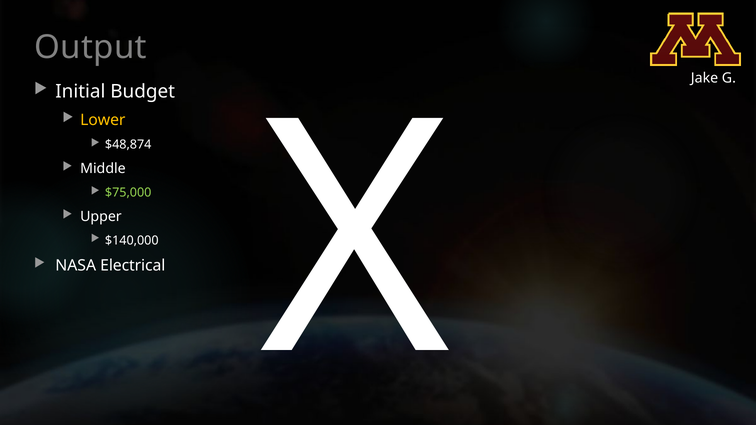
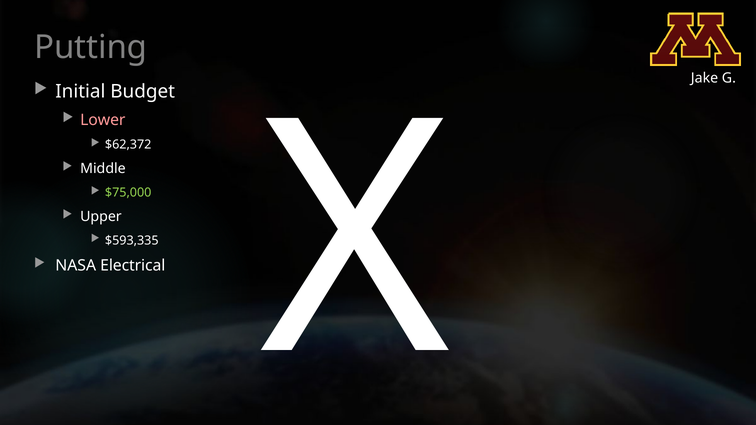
Output: Output -> Putting (91, 48)
Lower colour: yellow -> pink (103, 120)
$48,874: $48,874 -> $62,372 (128, 145)
$140,000: $140,000 -> $593,335 (132, 241)
